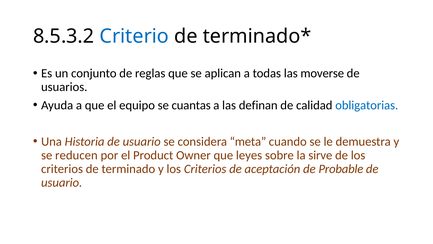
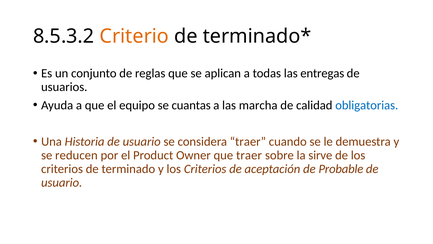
Criterio colour: blue -> orange (134, 36)
moverse: moverse -> entregas (322, 73)
definan: definan -> marcha (258, 105)
considera meta: meta -> traer (248, 141)
que leyes: leyes -> traer (249, 155)
